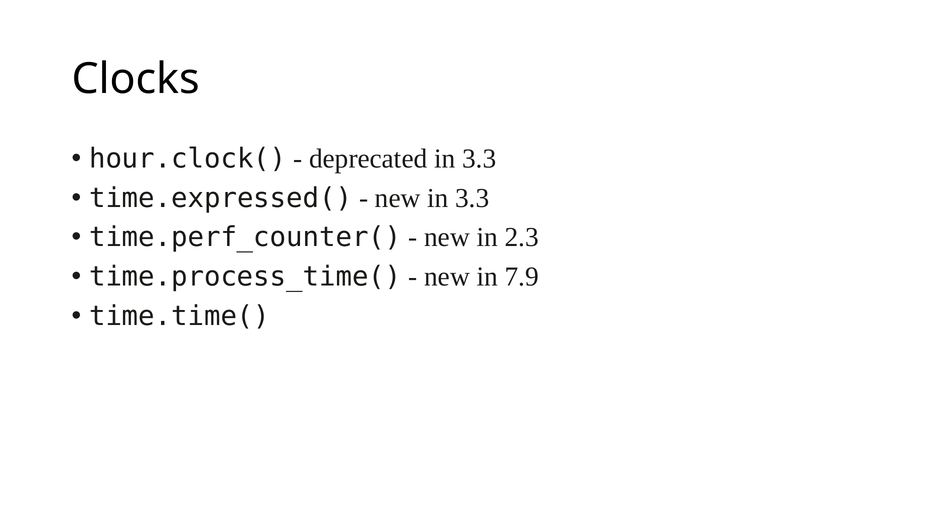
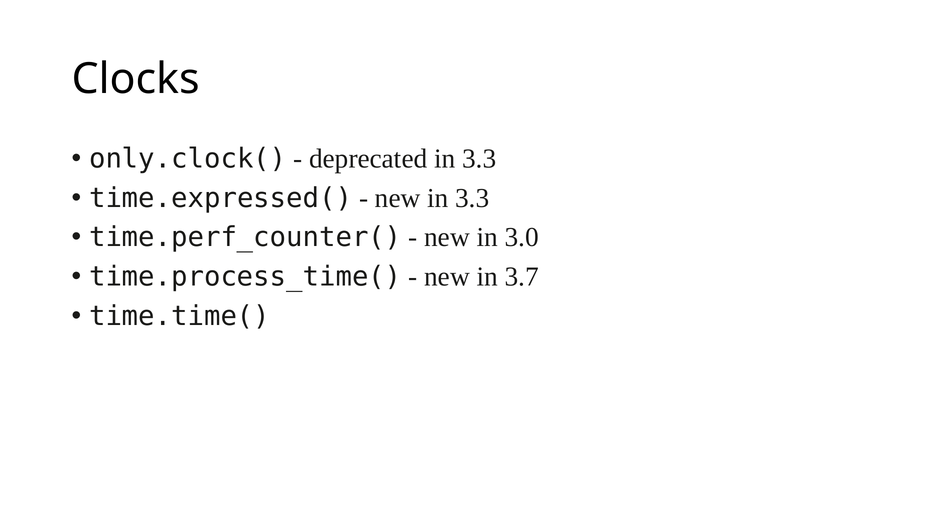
hour.clock(: hour.clock( -> only.clock( (188, 159)
2.3: 2.3 -> 3.0 (522, 237)
7.9: 7.9 -> 3.7 (522, 277)
